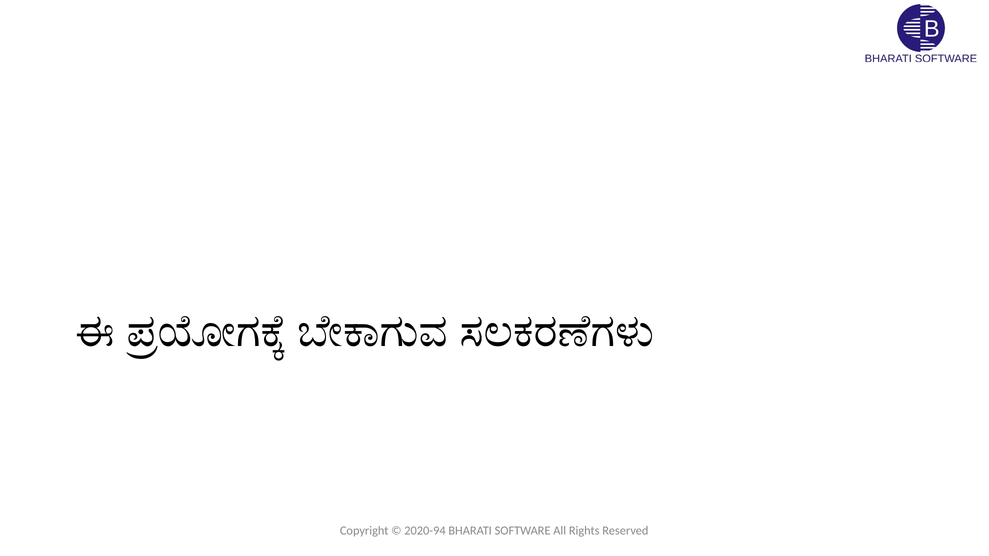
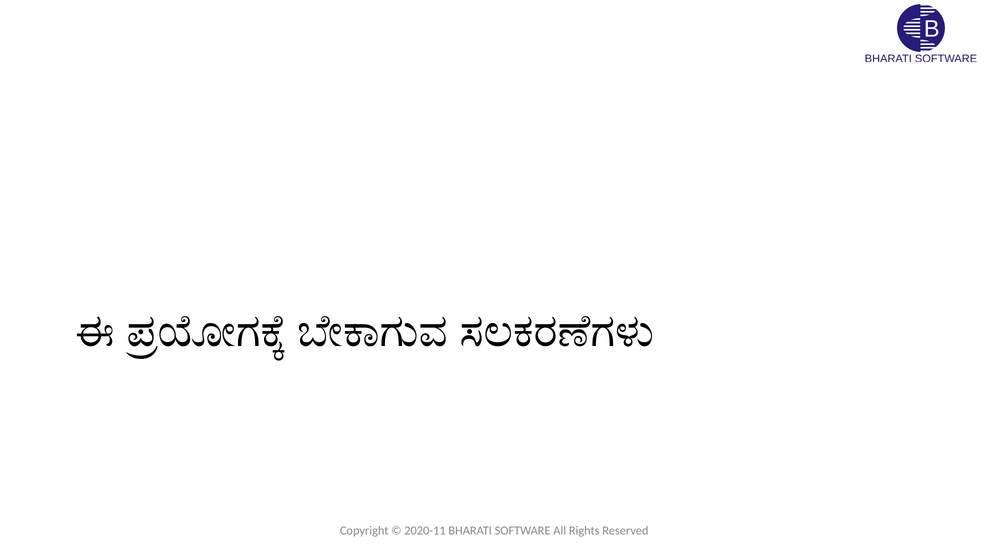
2020-94: 2020-94 -> 2020-11 (425, 531)
